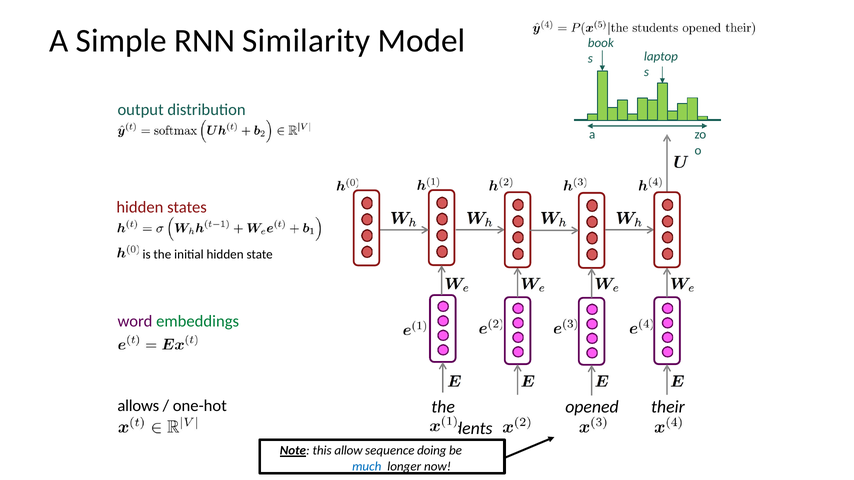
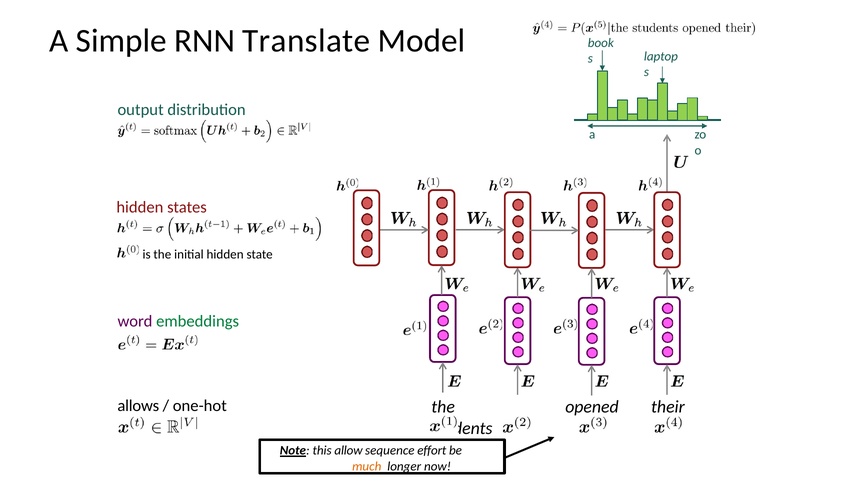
Similarity: Similarity -> Translate (306, 41)
doing: doing -> effort (432, 451)
much colour: blue -> orange (367, 467)
